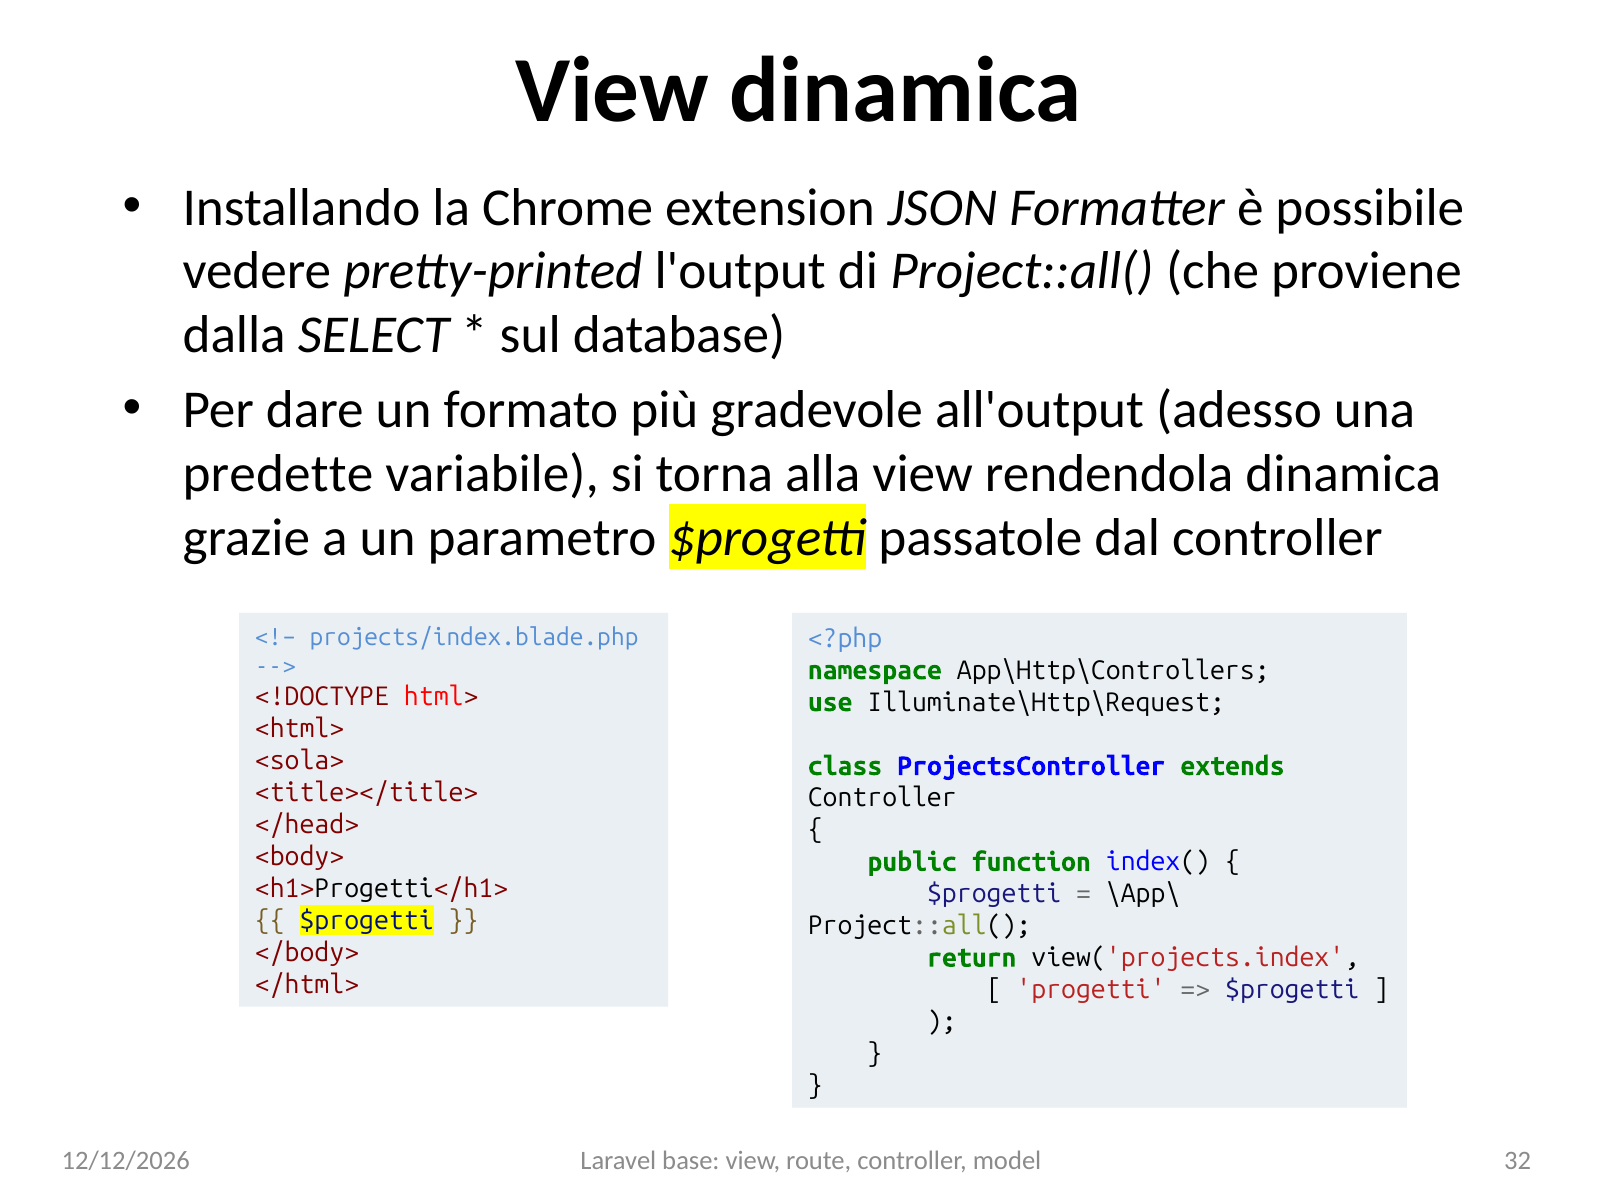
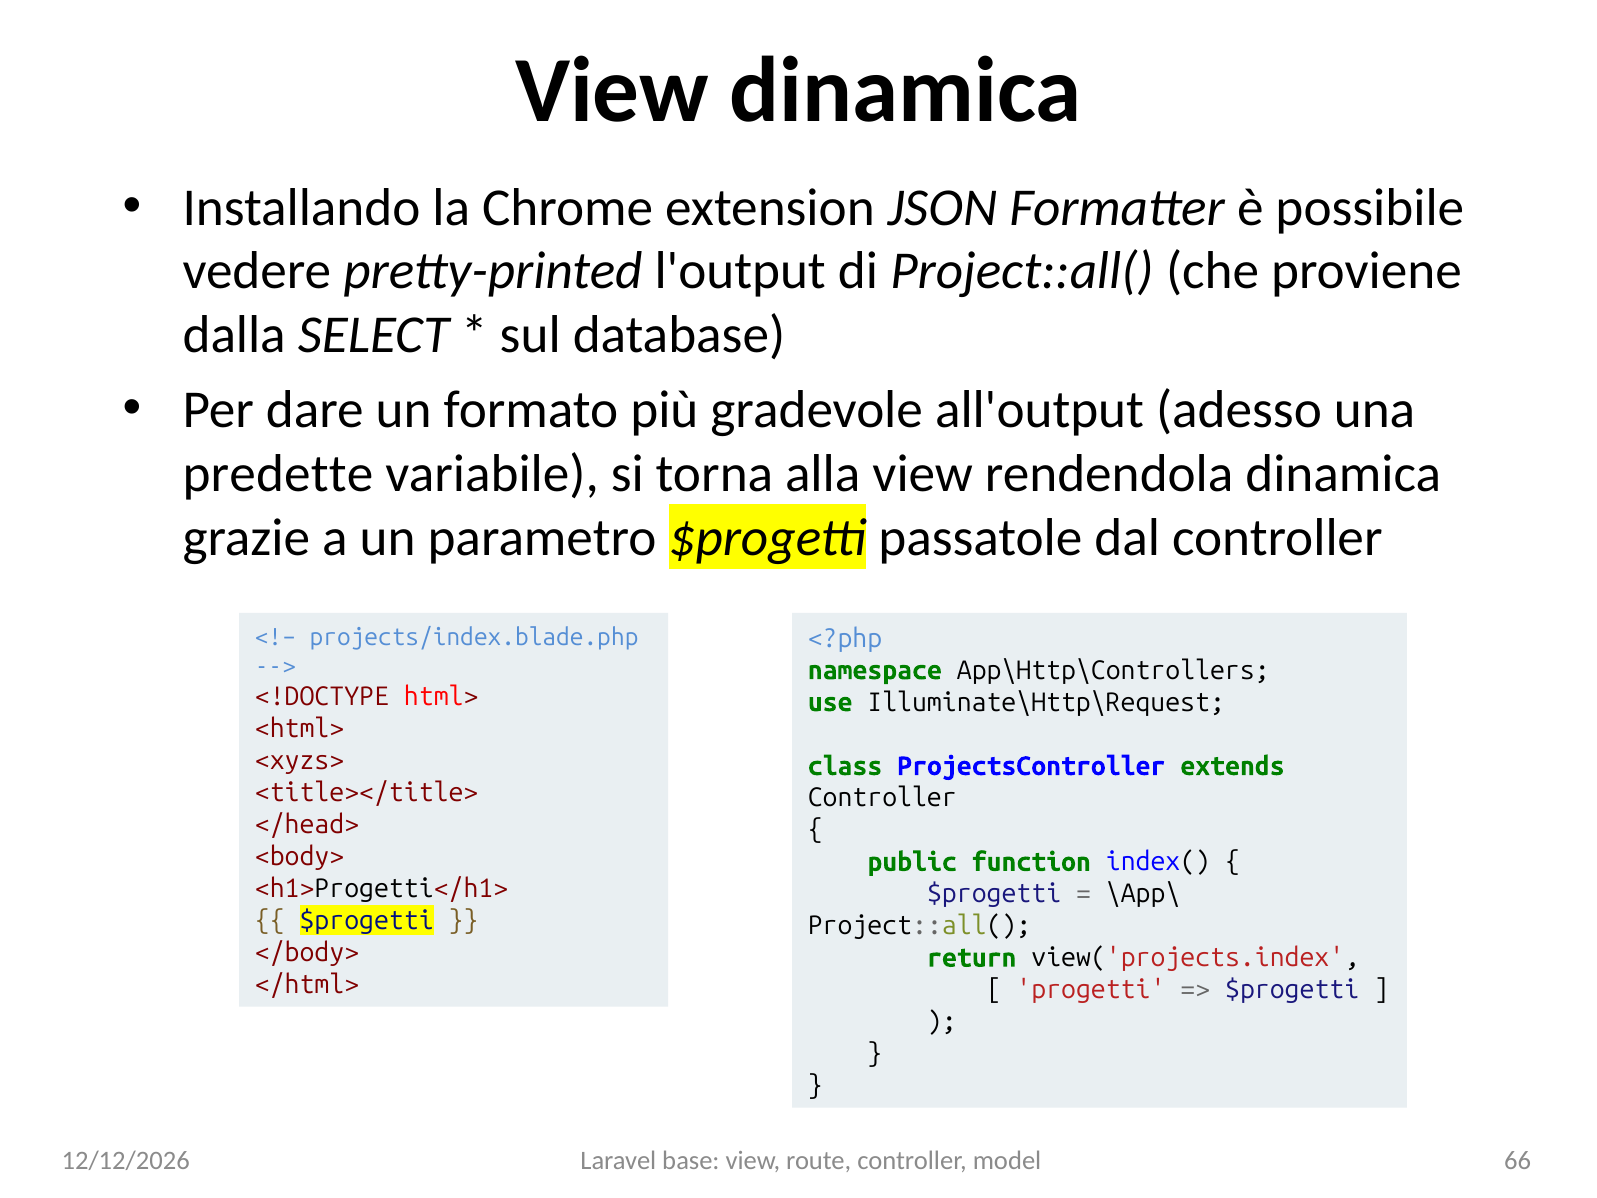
<sola>: <sola> -> <xyzs> (300, 761)
32: 32 -> 66 (1518, 1161)
